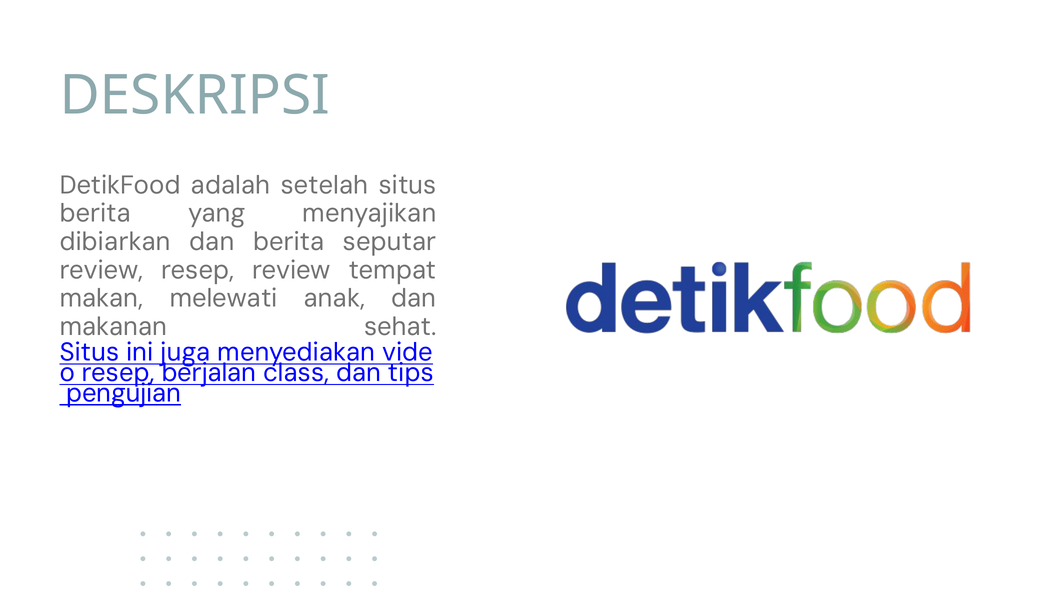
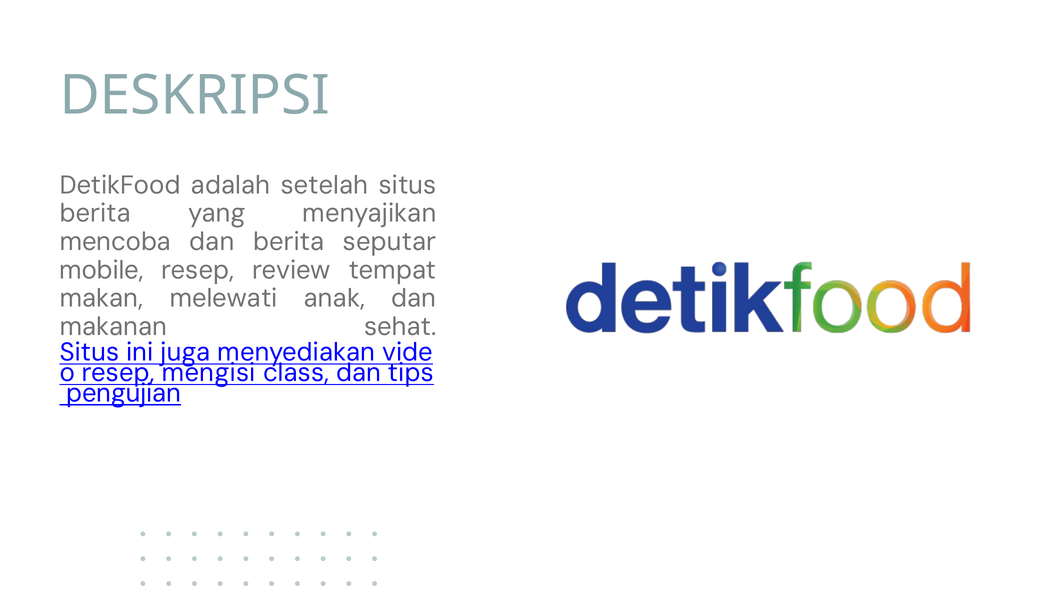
dibiarkan: dibiarkan -> mencoba (115, 242)
review: review -> mobile (101, 270)
berjalan: berjalan -> mengisi (209, 373)
